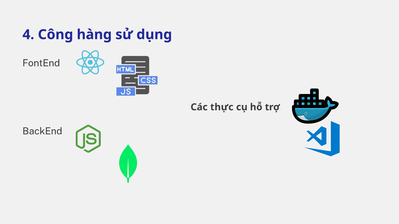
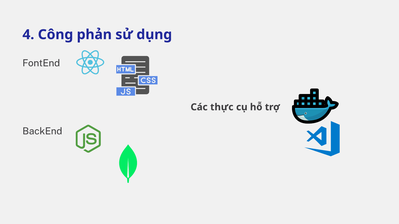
hàng: hàng -> phản (94, 35)
